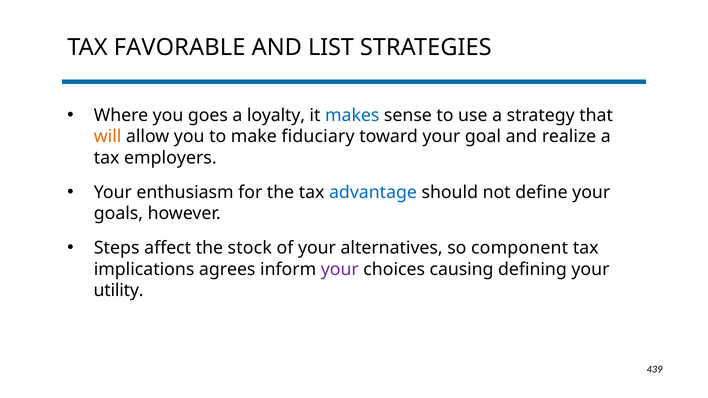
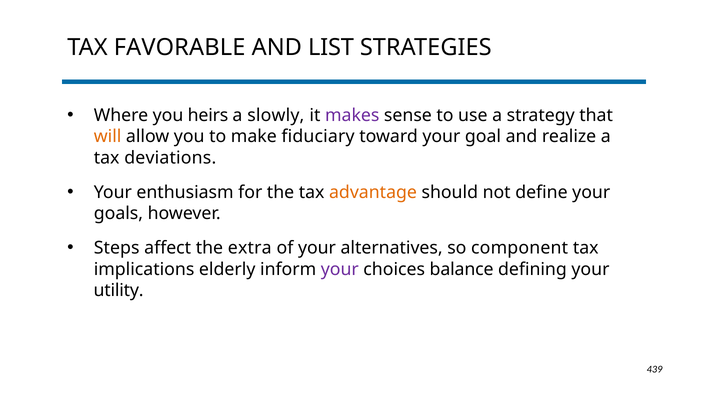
goes: goes -> heirs (208, 115)
loyalty: loyalty -> slowly (276, 115)
makes colour: blue -> purple (352, 115)
employers: employers -> deviations (170, 158)
advantage colour: blue -> orange (373, 192)
stock: stock -> extra (250, 248)
agrees: agrees -> elderly (227, 269)
causing: causing -> balance (462, 269)
